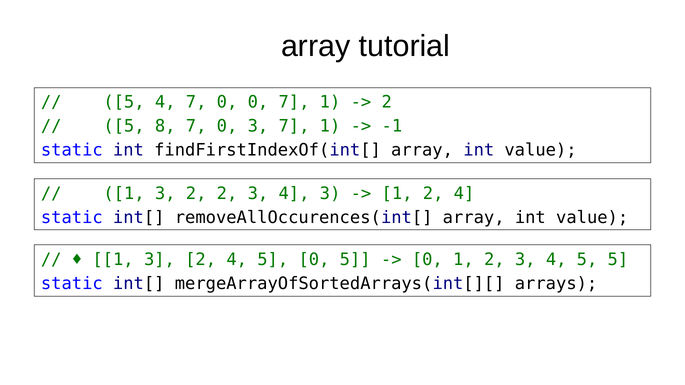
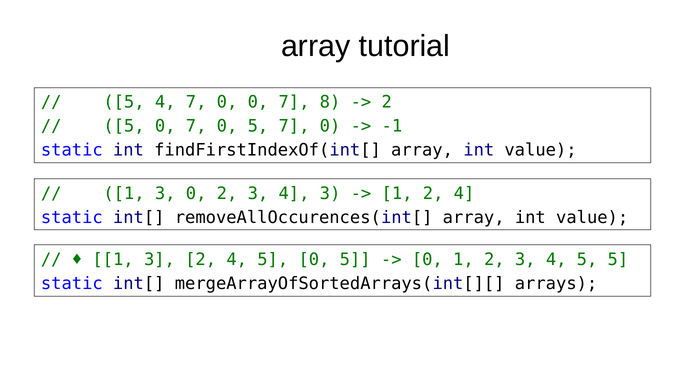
0 7 1: 1 -> 8 (330, 102)
8: 8 -> 0 (165, 126)
7 0 3: 3 -> 5 (258, 126)
1: 1 -> 0 (330, 126)
2: 2 -> 0 (196, 194)
